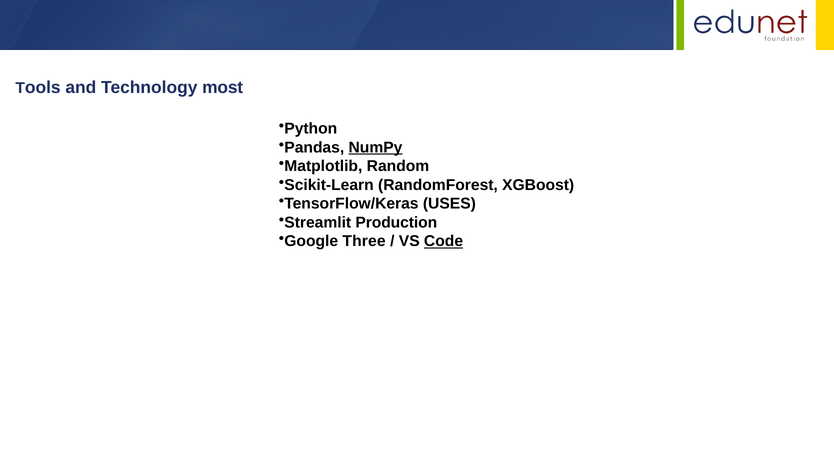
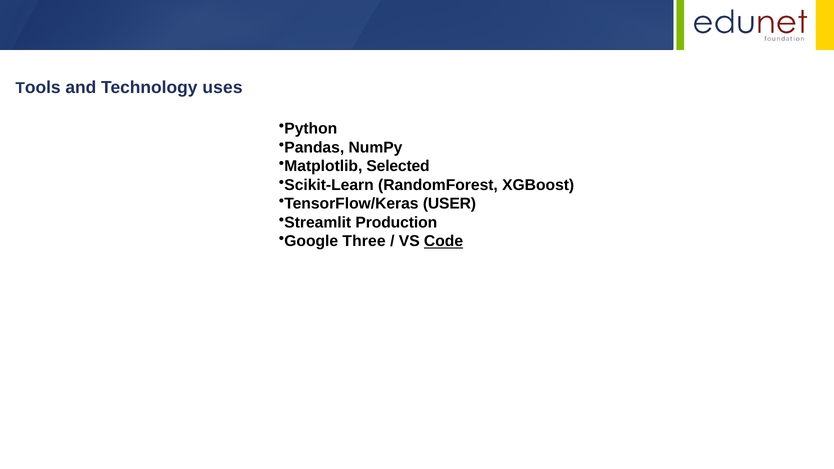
most: most -> uses (222, 88)
NumPy underline: present -> none (375, 148)
Random: Random -> Selected (398, 166)
USES: USES -> USER (449, 204)
